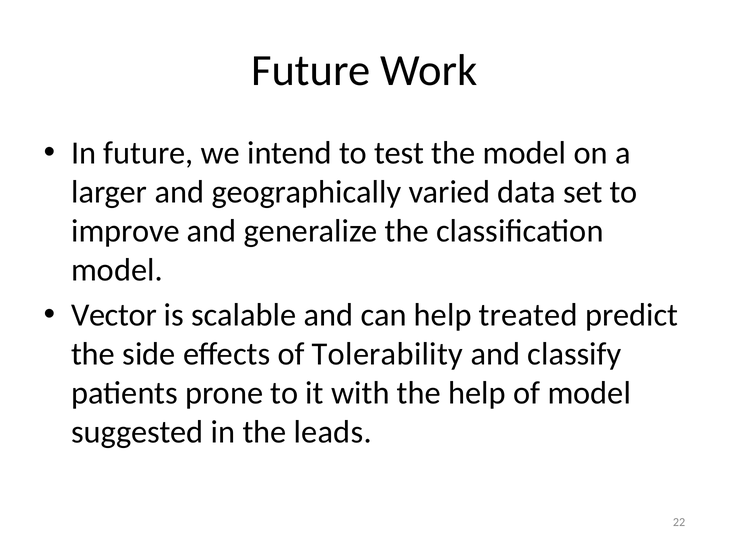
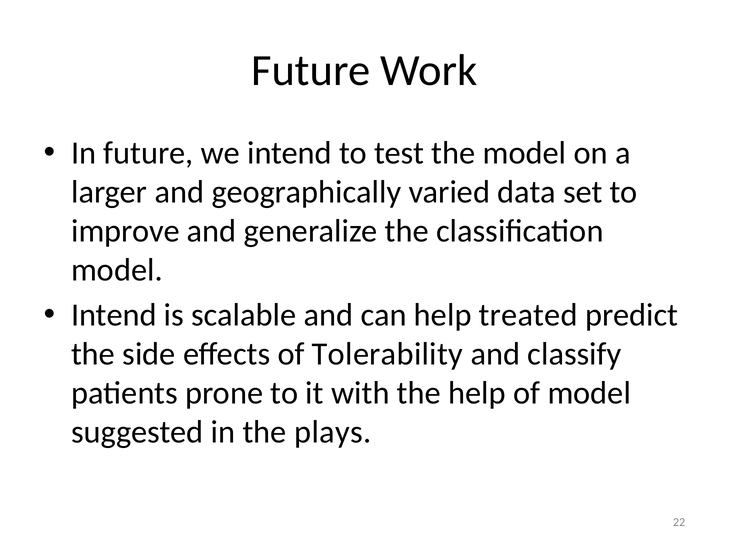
Vector: Vector -> Intend (114, 315)
leads: leads -> plays (333, 432)
